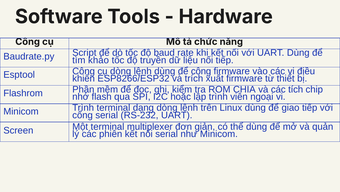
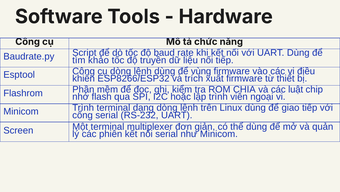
để công: công -> vùng (201, 71)
tích: tích -> luật (296, 89)
